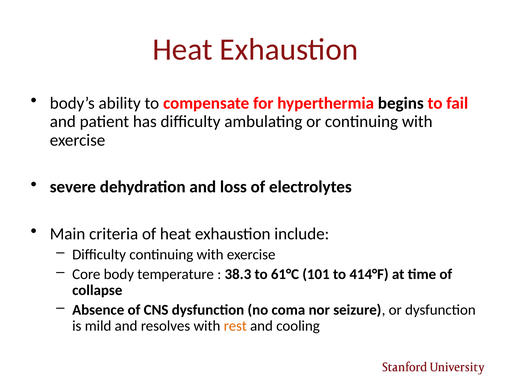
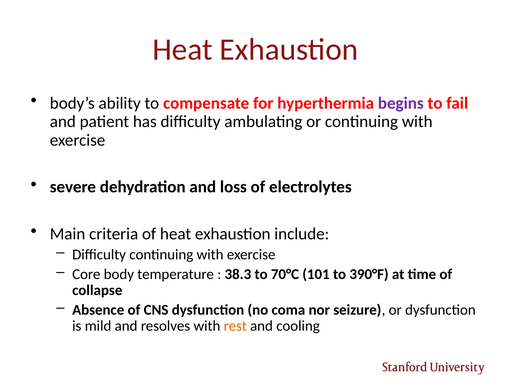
begins colour: black -> purple (401, 103)
61°C: 61°C -> 70°C (285, 274)
414°F: 414°F -> 390°F (369, 274)
